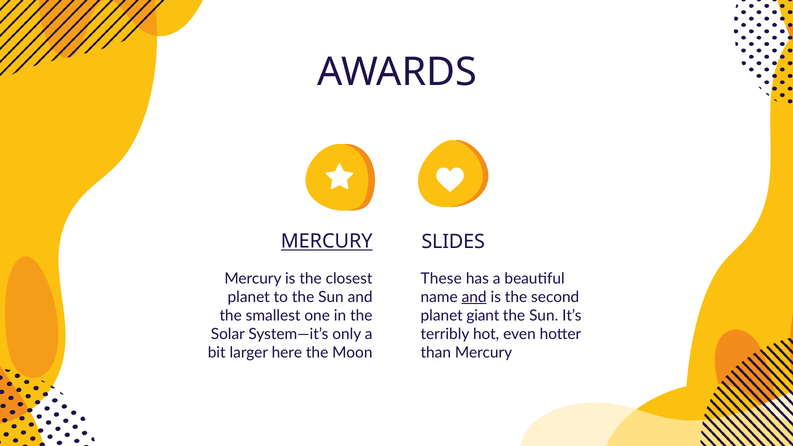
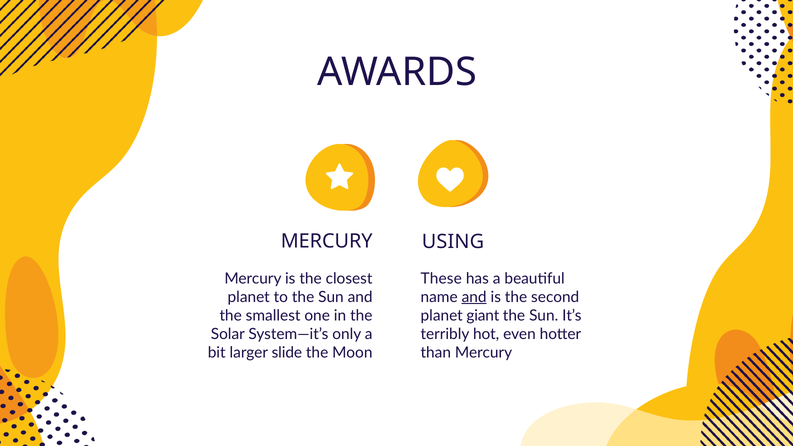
MERCURY underline: present -> none (327, 241)
SLIDES: SLIDES -> USING (453, 242)
here: here -> slide (287, 353)
